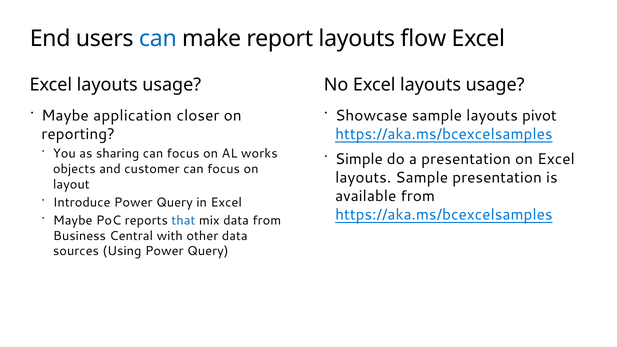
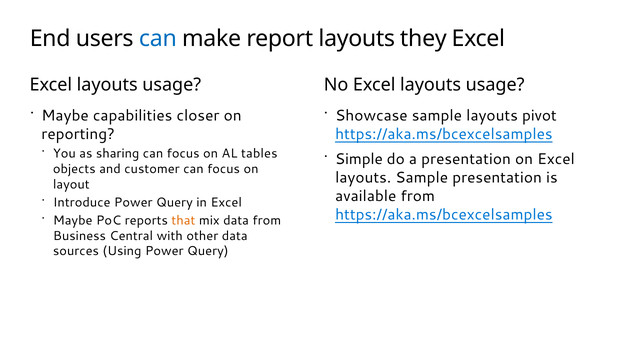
flow: flow -> they (423, 39)
application: application -> capabilities (133, 116)
works: works -> tables (259, 154)
that colour: blue -> orange (183, 220)
